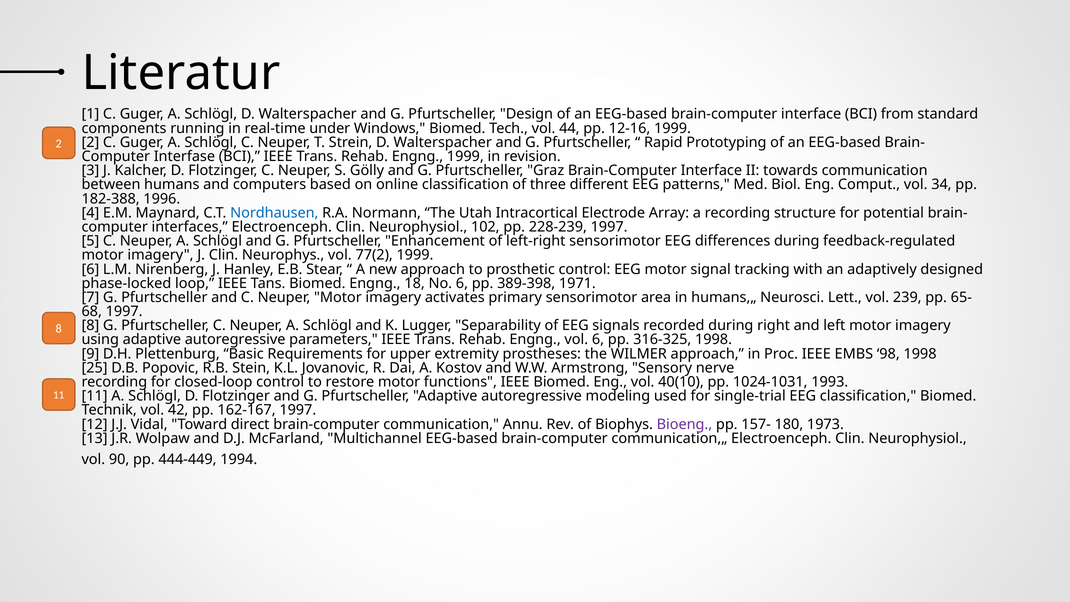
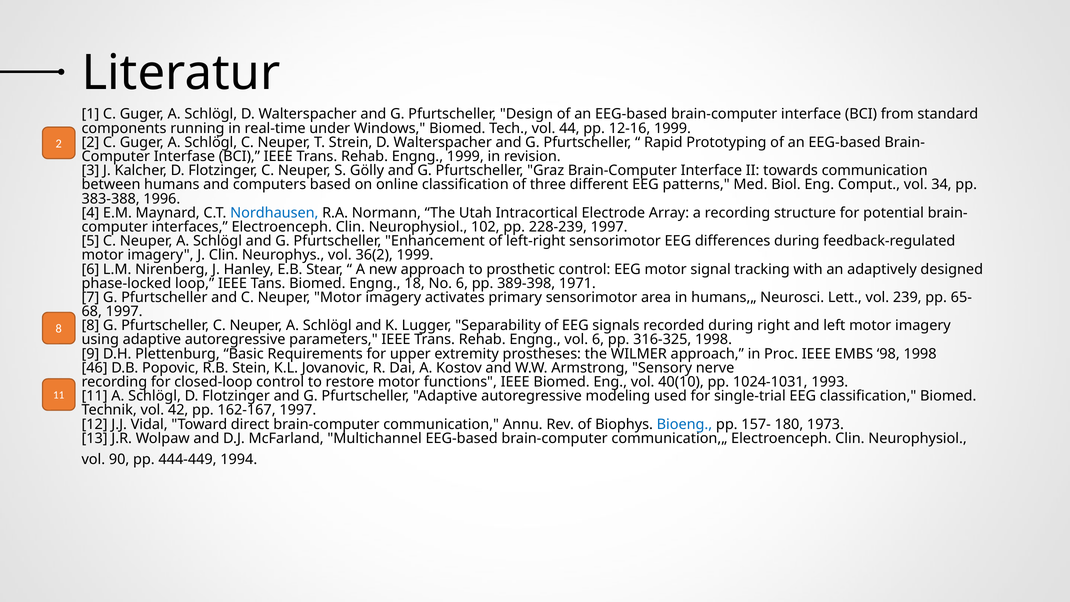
182-388: 182-388 -> 383-388 (111, 199)
77(2: 77(2 -> 36(2 (374, 255)
25: 25 -> 46 (95, 368)
Bioeng colour: purple -> blue (684, 424)
